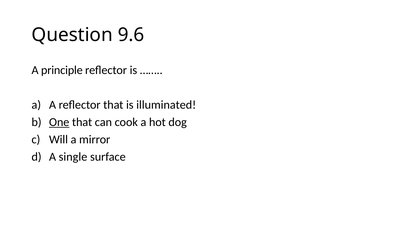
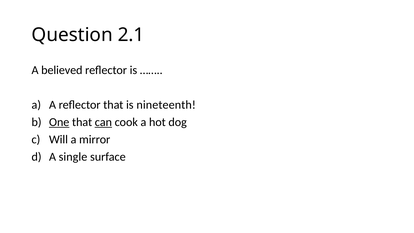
9.6: 9.6 -> 2.1 (131, 35)
principle: principle -> believed (62, 70)
illuminated: illuminated -> nineteenth (166, 105)
can underline: none -> present (103, 122)
